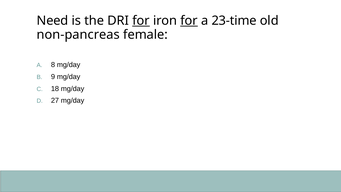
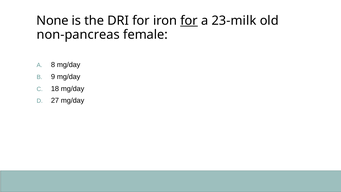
Need: Need -> None (53, 21)
for underline: present -> none (141, 21)
23-time: 23-time -> 23-milk (234, 21)
